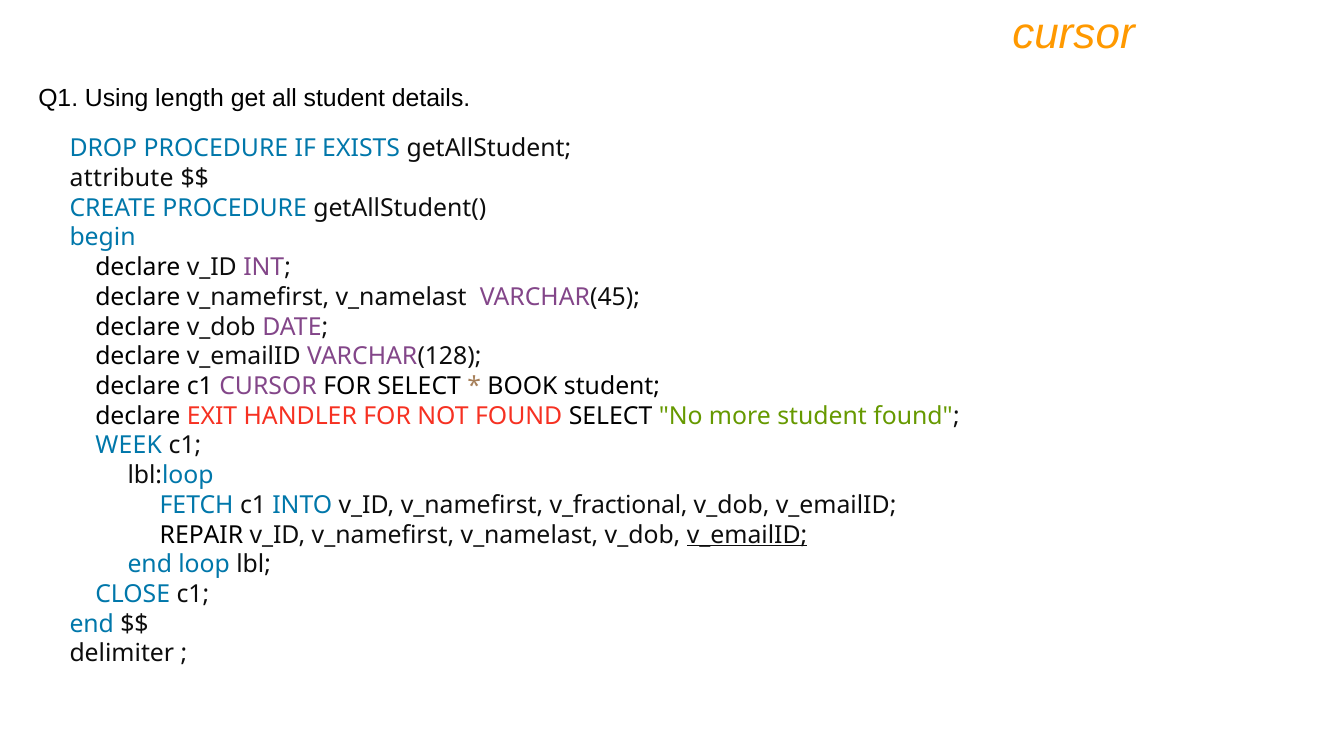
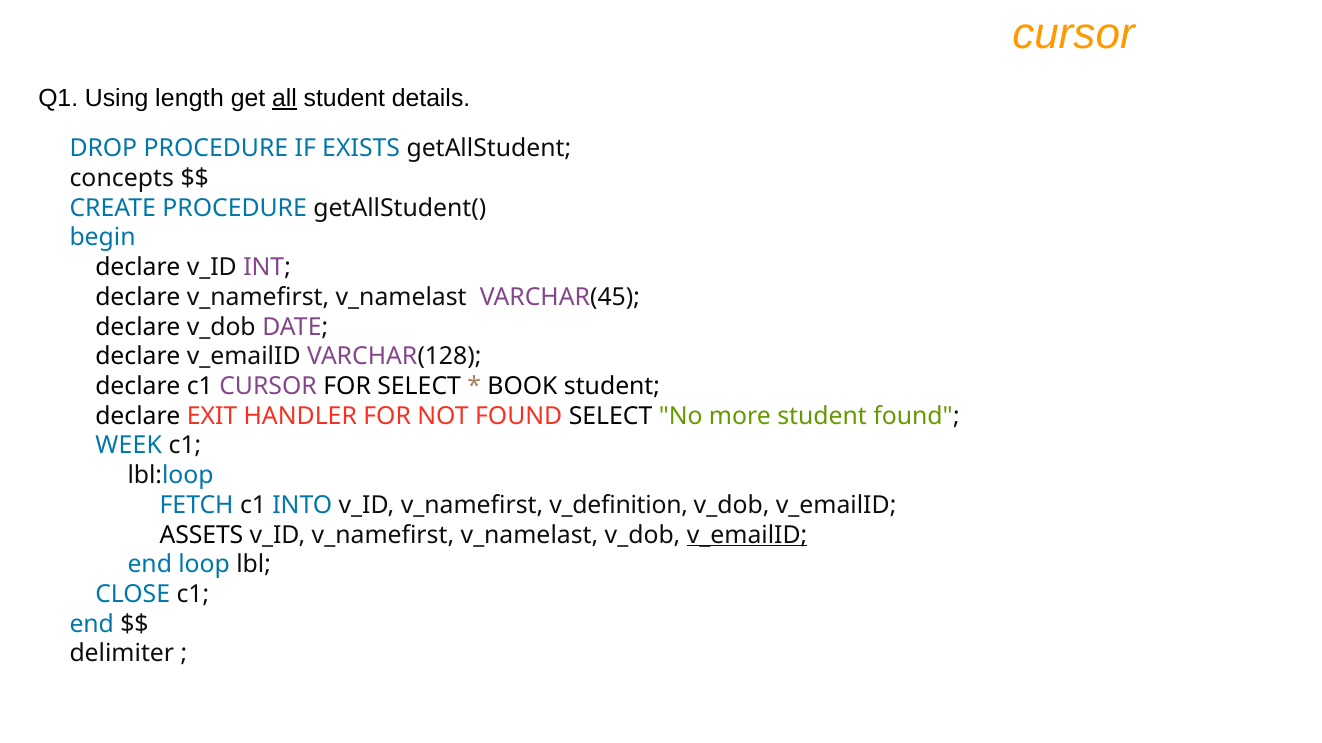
all underline: none -> present (285, 99)
attribute: attribute -> concepts (122, 178)
v_fractional: v_fractional -> v_definition (619, 506)
REPAIR: REPAIR -> ASSETS (202, 535)
